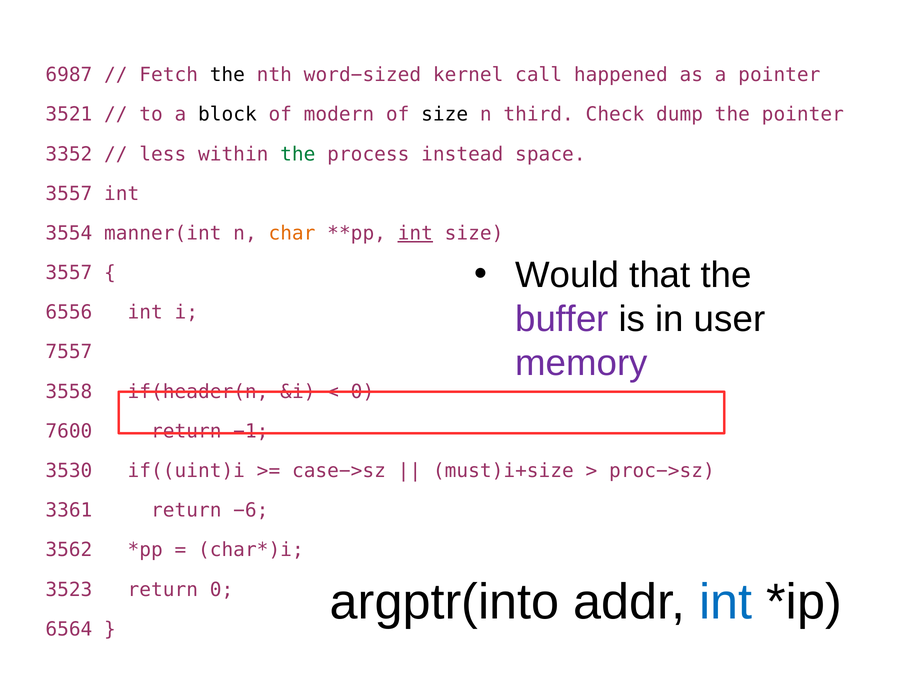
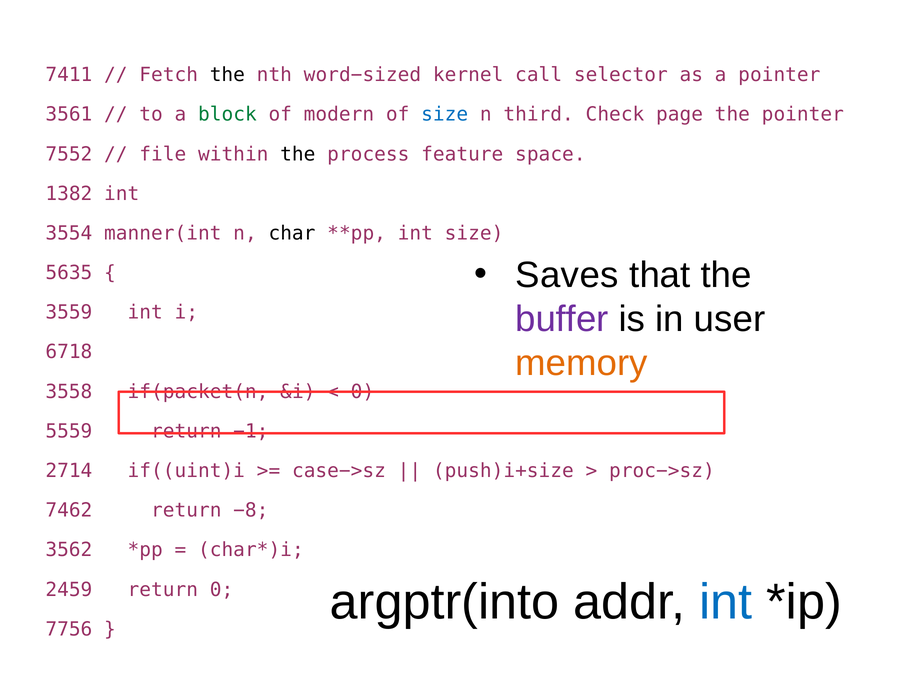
6987: 6987 -> 7411 (69, 75)
happened: happened -> selector (621, 75)
3521: 3521 -> 3561 (69, 114)
block colour: black -> green (227, 114)
size colour: black -> blue (445, 114)
dump: dump -> page (680, 114)
3352: 3352 -> 7552 (69, 154)
less: less -> file (163, 154)
the colour: green -> black (298, 154)
instead: instead -> feature (462, 154)
3557: 3557 -> 1382 (69, 194)
char colour: orange -> black (292, 233)
int underline: present -> none (415, 233)
Would: Would -> Saves (567, 275)
3557: 3557 -> 5635 (69, 273)
6556: 6556 -> 3559 (69, 312)
7557: 7557 -> 6718 (69, 352)
memory colour: purple -> orange (582, 363)
if(header(n: if(header(n -> if(packet(n (198, 391)
7600: 7600 -> 5559 (69, 431)
3530: 3530 -> 2714 (69, 471)
must)i+size: must)i+size -> push)i+size (503, 471)
3361: 3361 -> 7462 (69, 510)
−6: −6 -> −8 (251, 510)
3523: 3523 -> 2459 (69, 589)
6564: 6564 -> 7756 (69, 629)
